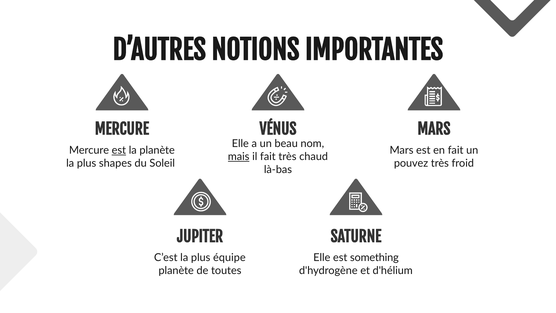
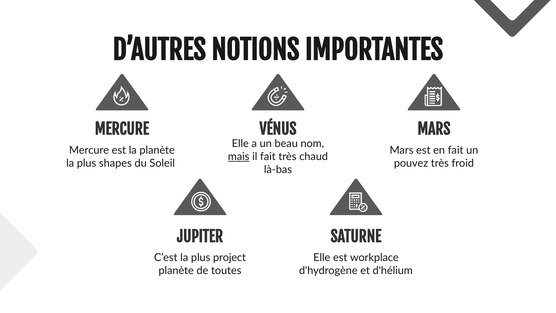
est underline: present -> none (119, 150)
équipe: équipe -> project (229, 258)
something: something -> workplace (374, 258)
